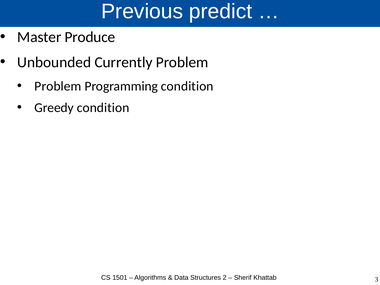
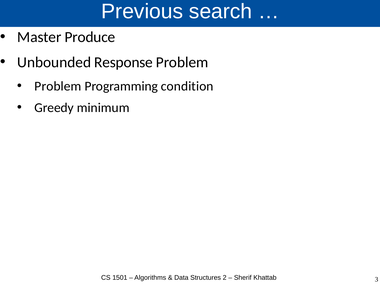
predict: predict -> search (221, 11)
Currently: Currently -> Response (124, 62)
Greedy condition: condition -> minimum (103, 108)
